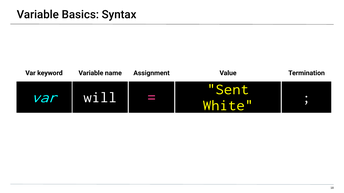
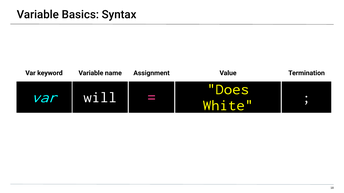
Sent: Sent -> Does (228, 89)
